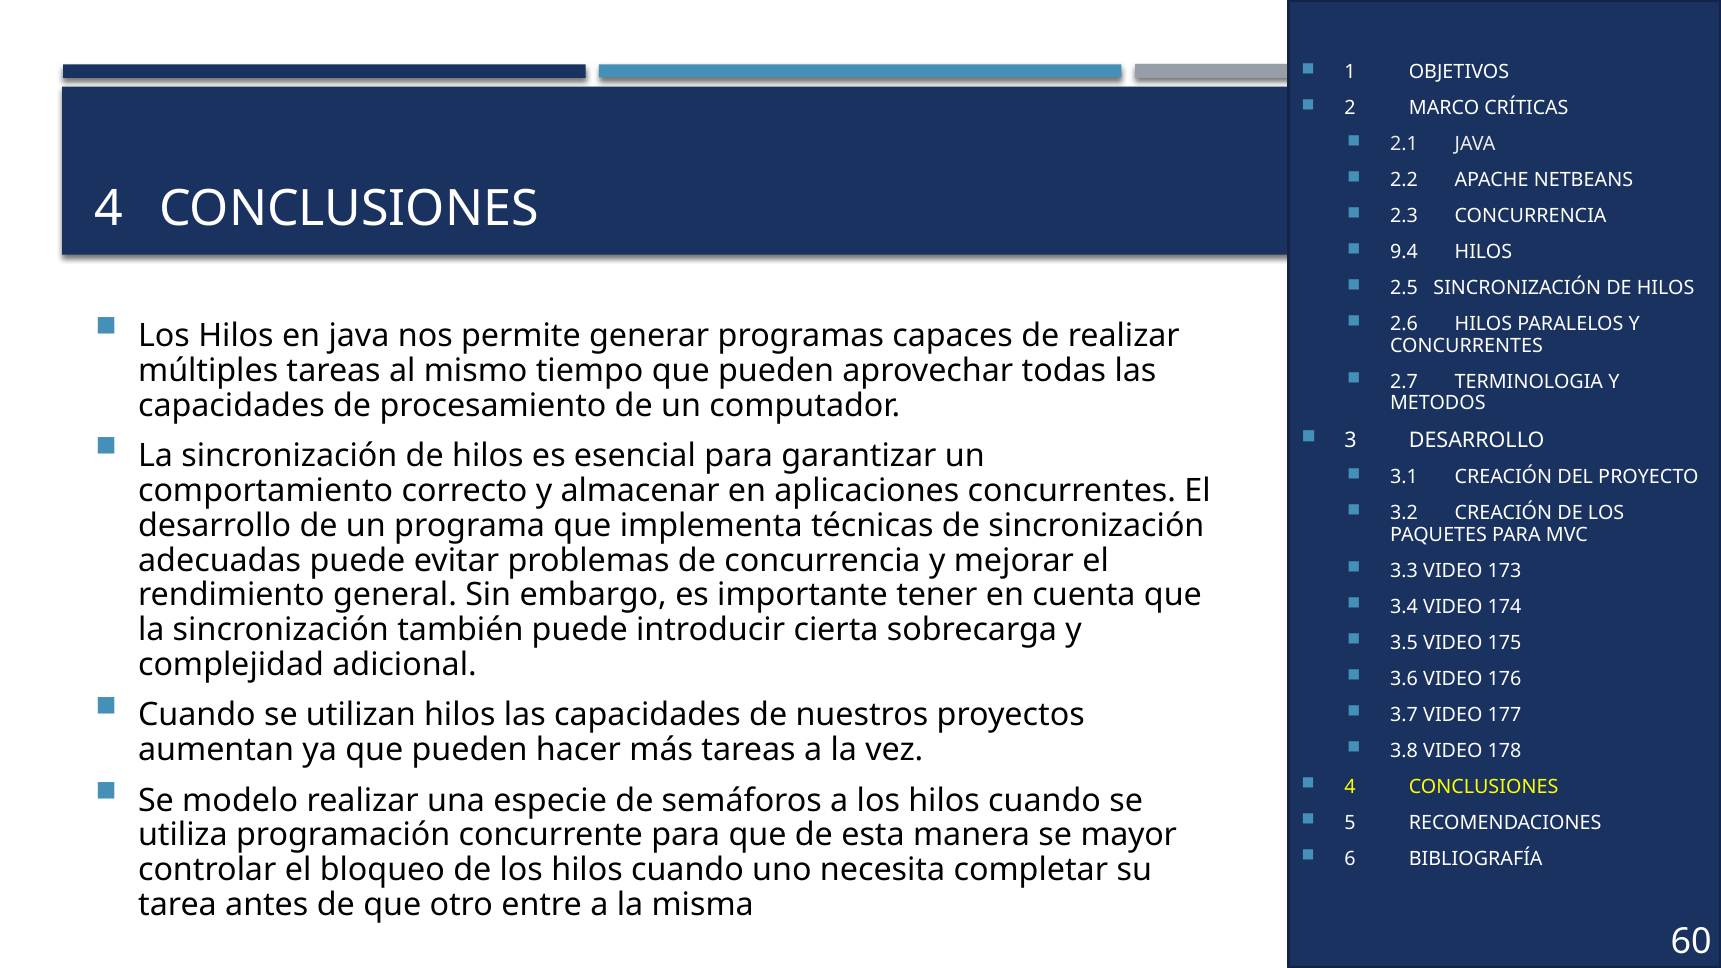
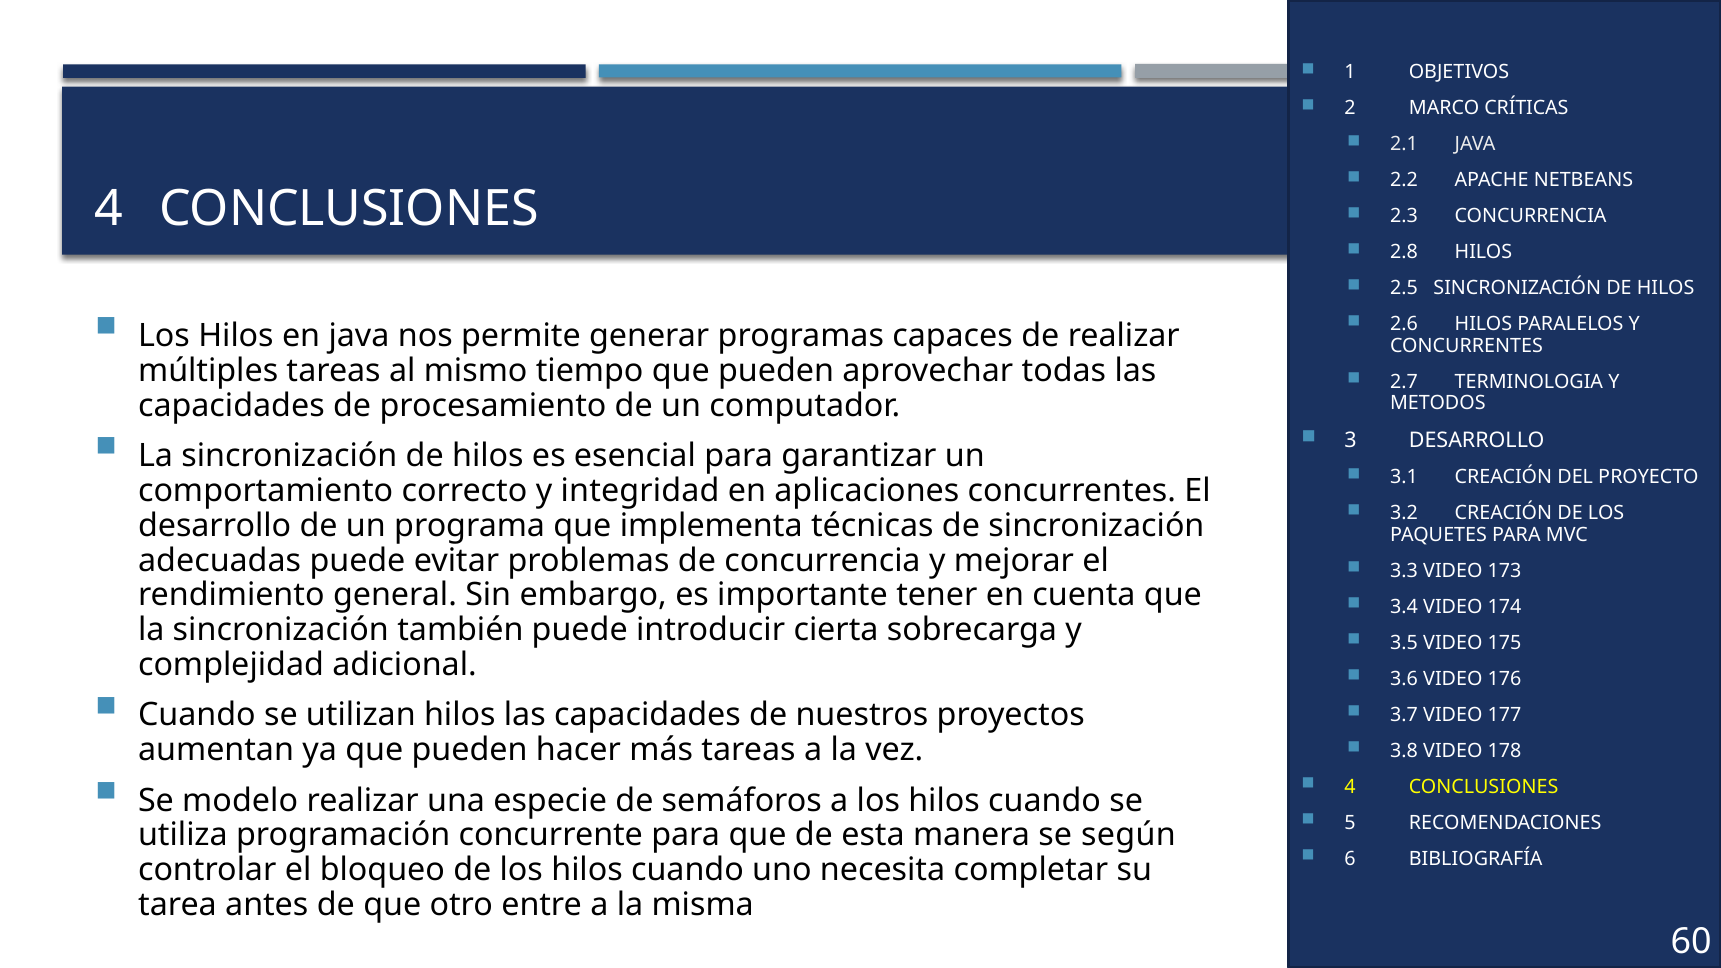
9.4: 9.4 -> 2.8 (1404, 252)
almacenar: almacenar -> integridad (640, 491)
mayor: mayor -> según (1128, 835)
